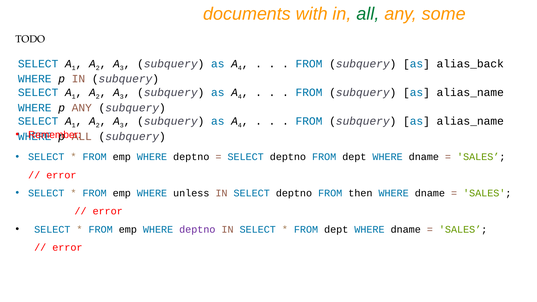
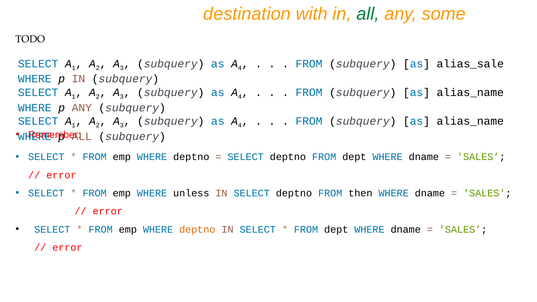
documents: documents -> destination (247, 14)
alias_back: alias_back -> alias_sale (470, 64)
deptno colour: purple -> orange (197, 229)
